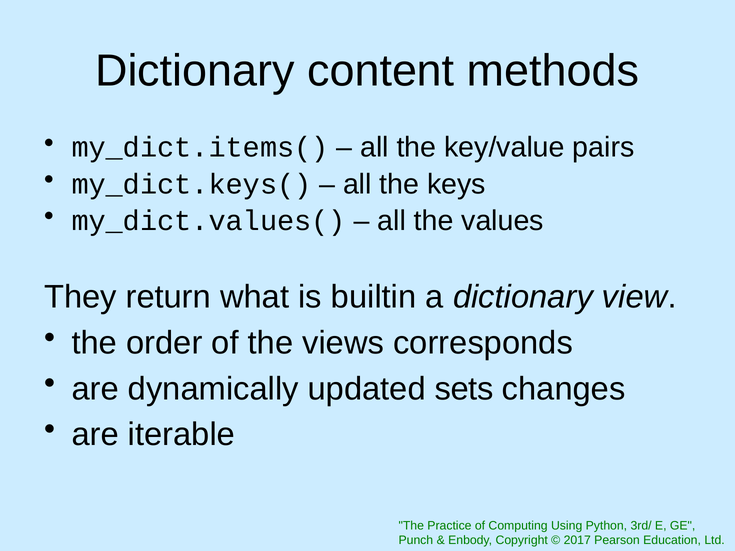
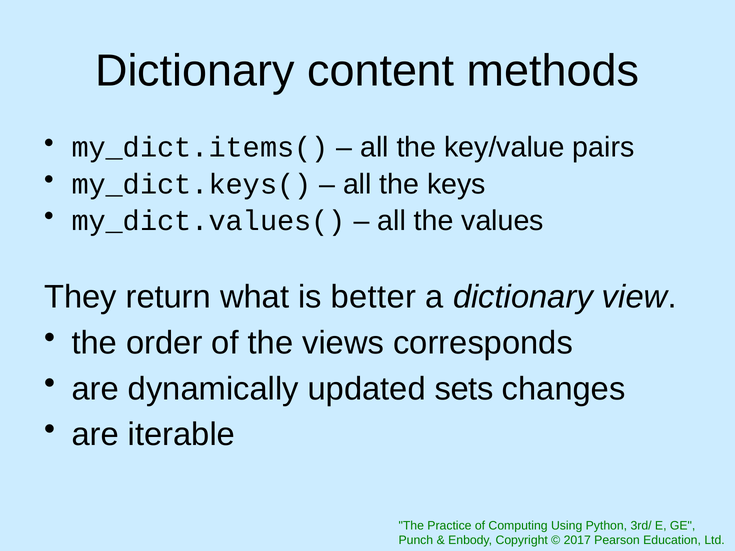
builtin: builtin -> better (373, 297)
